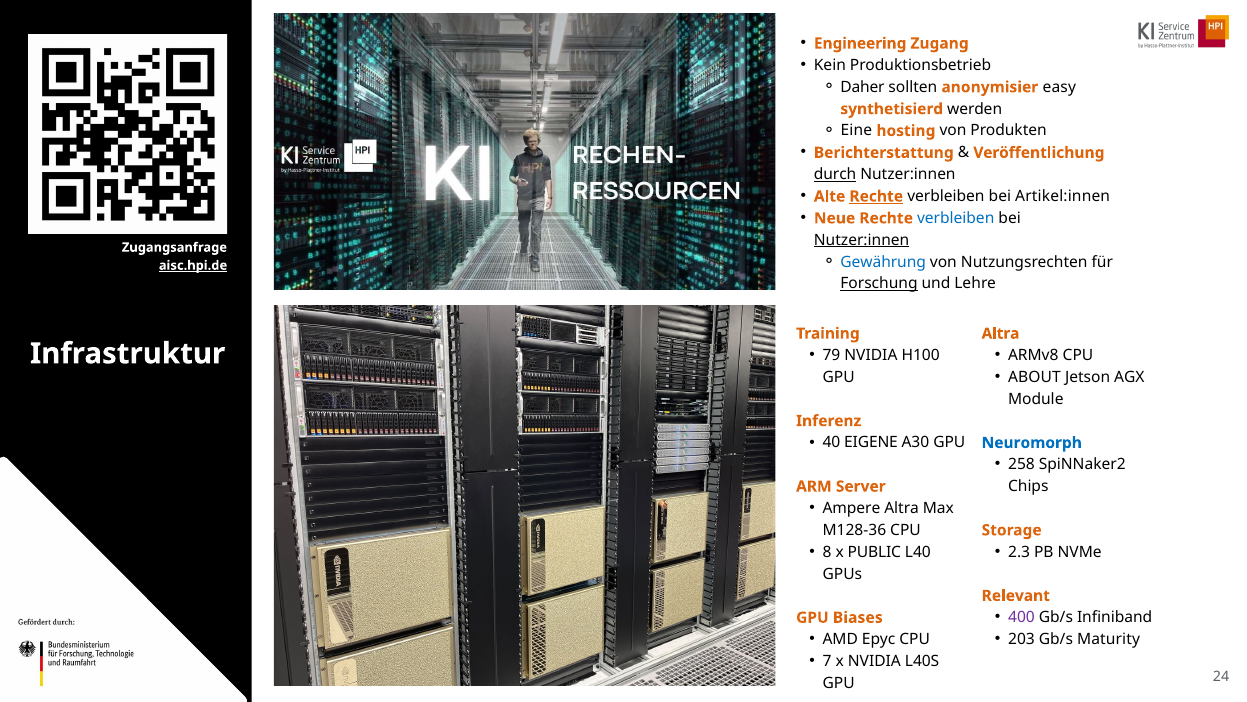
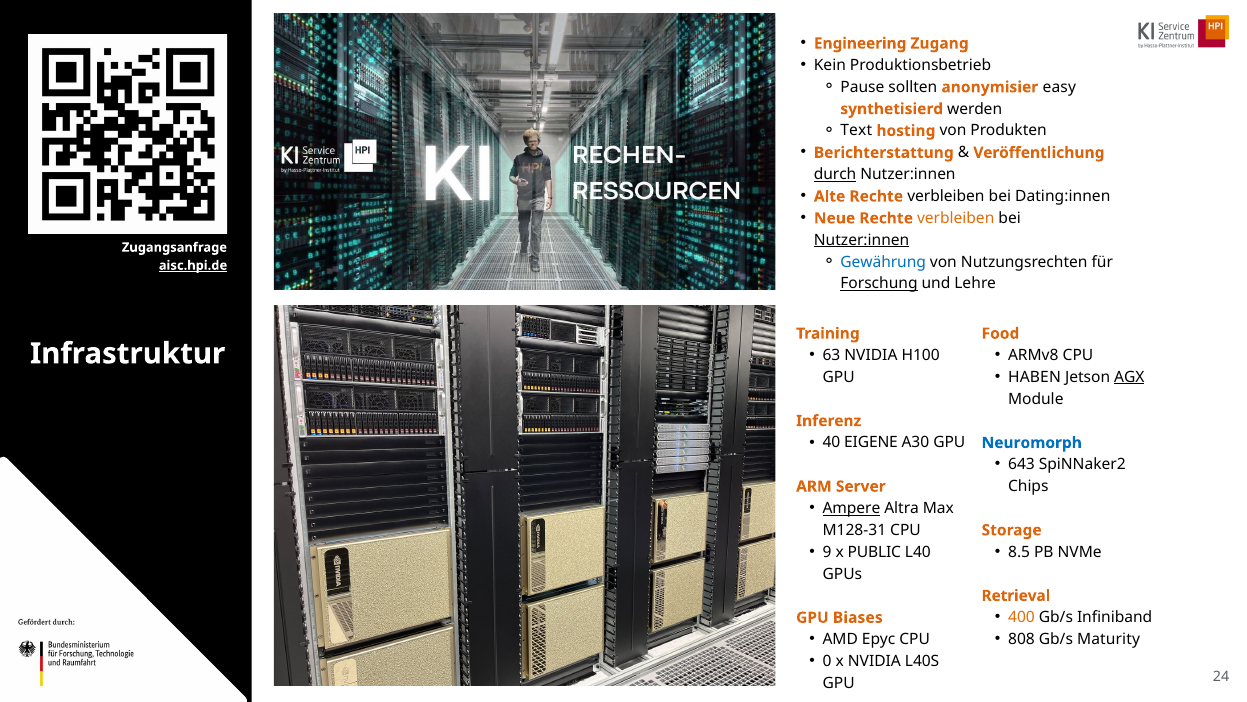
Daher: Daher -> Pause (862, 87)
Eine: Eine -> Text (856, 131)
Rechte underline: present -> none (876, 196)
Artikel:innen: Artikel:innen -> Dating:innen (1063, 196)
verbleiben colour: blue -> orange (956, 218)
Altra: Altra -> Food (1000, 333)
79: 79 -> 63 (832, 355)
ABOUT: ABOUT -> HABEN (1034, 377)
AGX underline: none -> present (1129, 377)
258: 258 -> 643 (1021, 464)
Ampere underline: none -> present (851, 508)
M128-36: M128-36 -> M128-31 (854, 530)
8: 8 -> 9 (827, 552)
2.3: 2.3 -> 8.5 (1019, 552)
Relevant: Relevant -> Retrieval (1016, 595)
400 colour: purple -> orange (1021, 617)
203: 203 -> 808 (1021, 639)
7: 7 -> 0 (827, 661)
